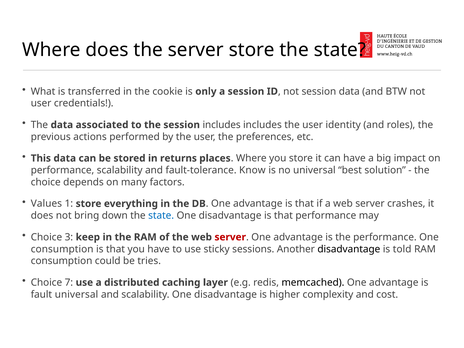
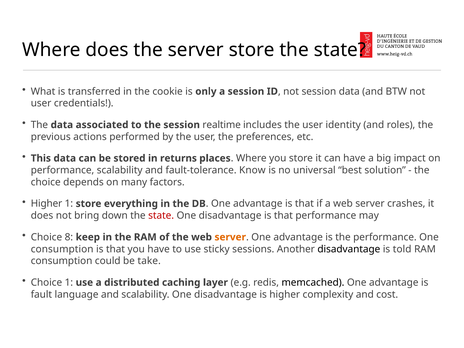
session includes: includes -> realtime (222, 125)
Values: Values -> Higher (47, 204)
state colour: blue -> red (161, 216)
3: 3 -> 8 (69, 237)
server colour: red -> orange (230, 237)
tries: tries -> take (149, 261)
Choice 7: 7 -> 1 (69, 283)
fault universal: universal -> language (77, 294)
